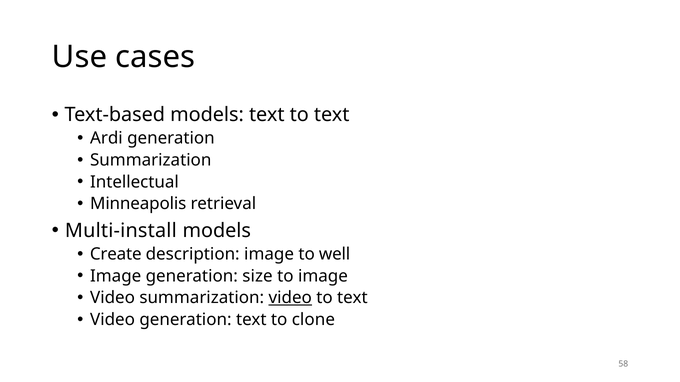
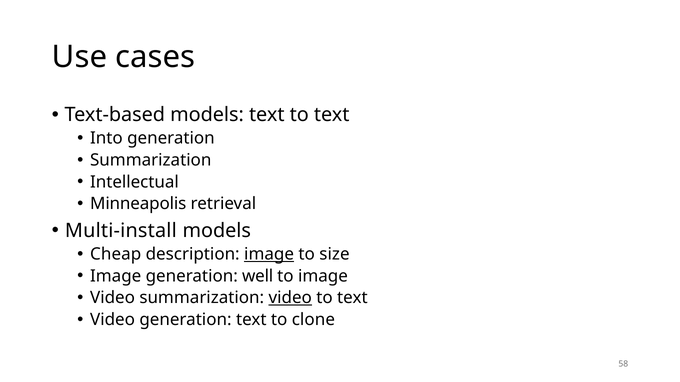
Ardi: Ardi -> Into (106, 138)
Create: Create -> Cheap (116, 254)
image underline: none -> present (269, 254)
well: well -> size (334, 254)
size: size -> well (258, 276)
